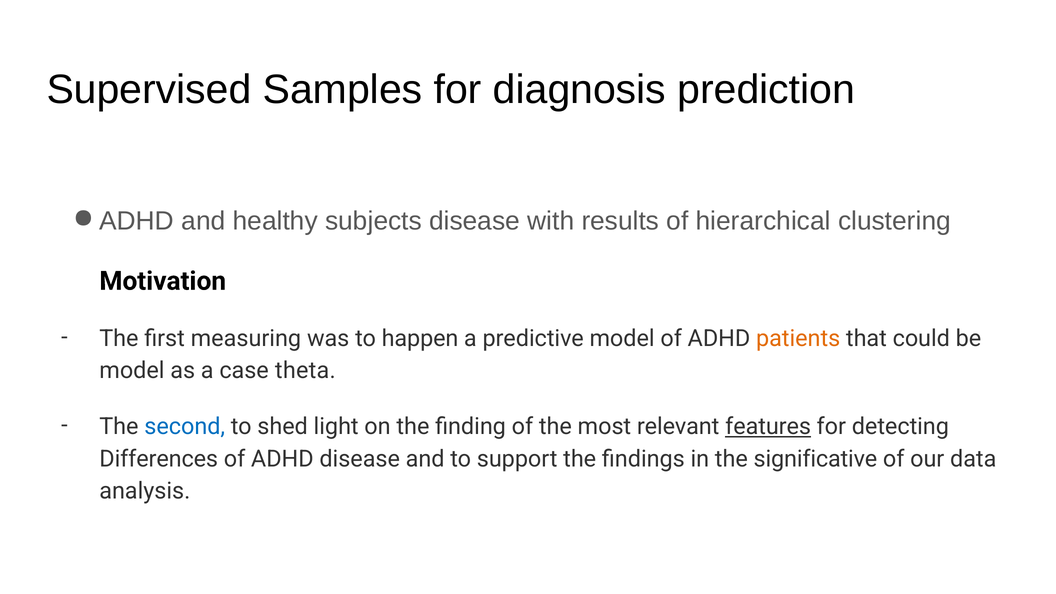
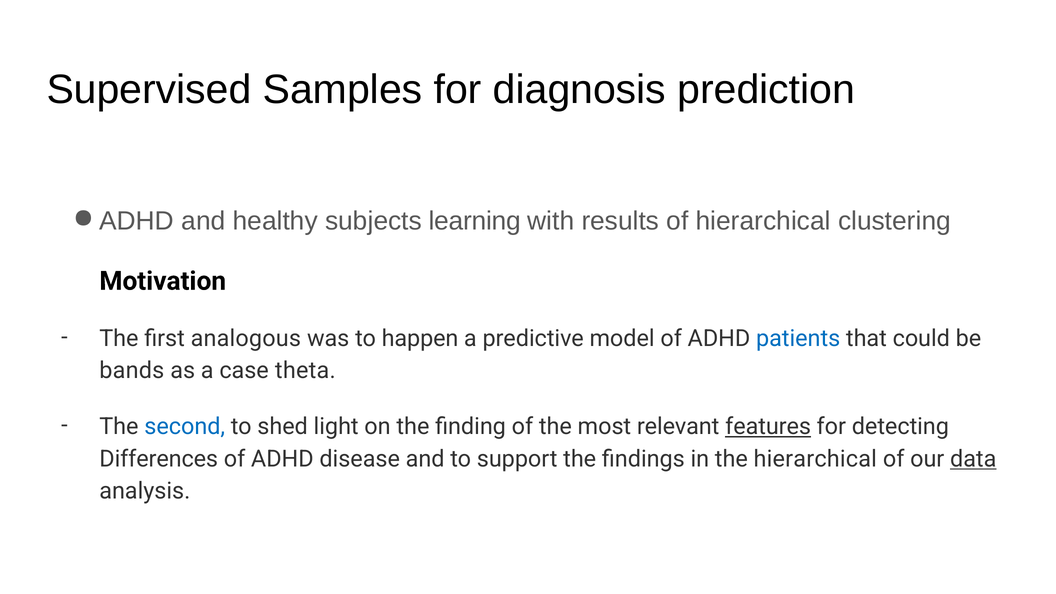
subjects disease: disease -> learning (475, 221)
measuring: measuring -> analogous (246, 338)
patients colour: orange -> blue (798, 338)
model: model -> bands (132, 371)
the significative: significative -> hierarchical (815, 459)
data underline: none -> present (973, 459)
